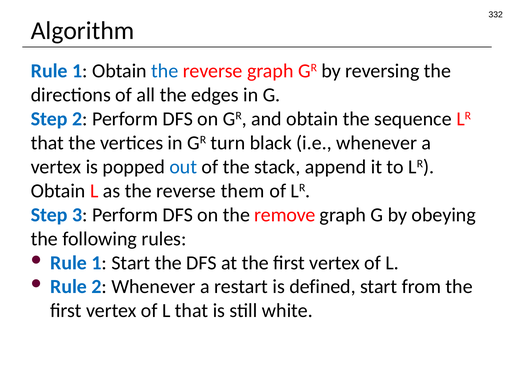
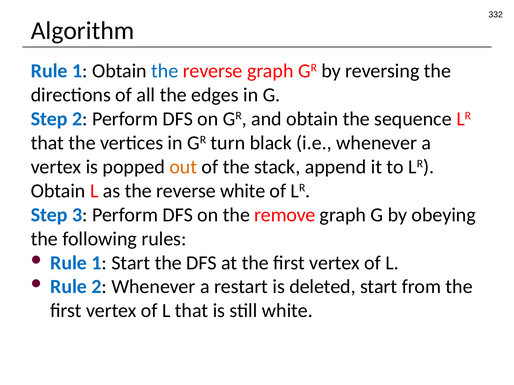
out colour: blue -> orange (183, 167)
reverse them: them -> white (243, 191)
defined: defined -> deleted (323, 287)
